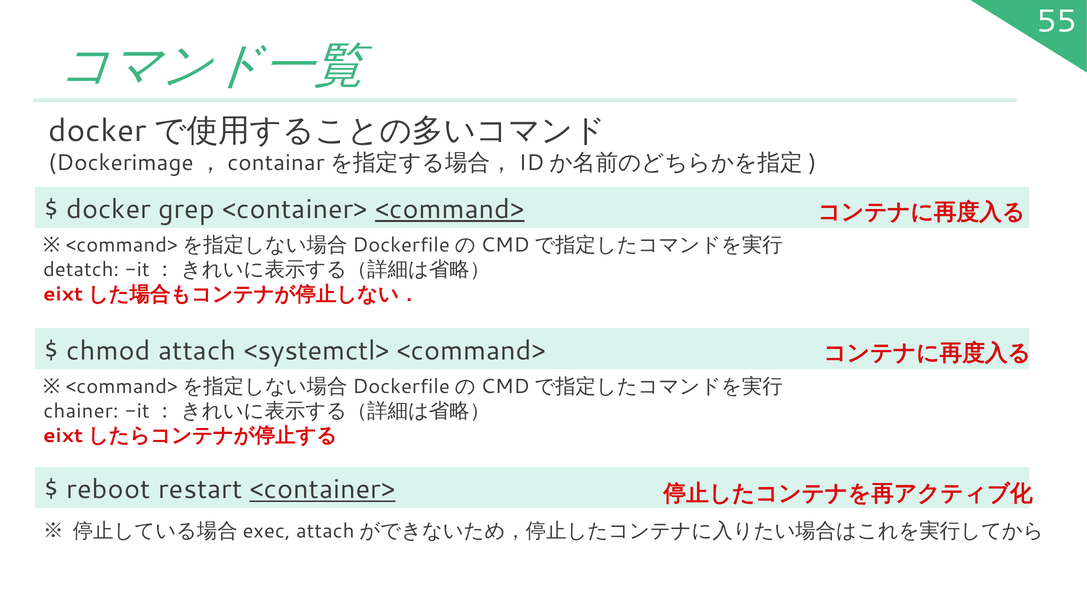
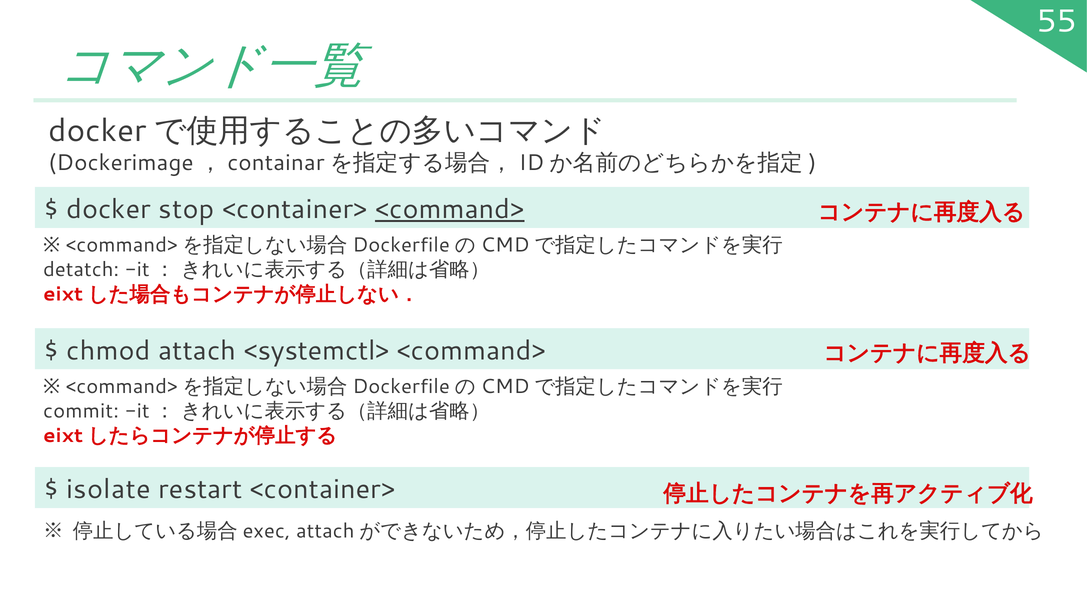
grep: grep -> stop (186, 209)
chainer: chainer -> commit (81, 411)
reboot: reboot -> isolate (108, 490)
<container> underline: present -> none (323, 490)
